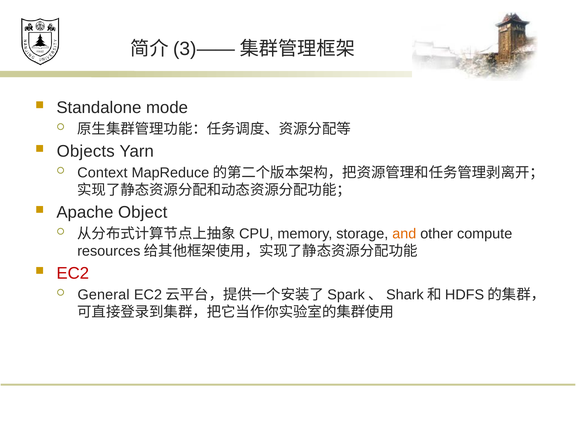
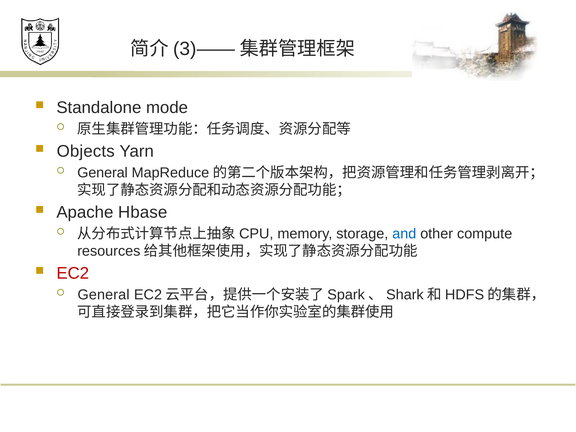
Context: Context -> General (103, 173)
Object: Object -> Hbase (143, 212)
and colour: orange -> blue (404, 234)
